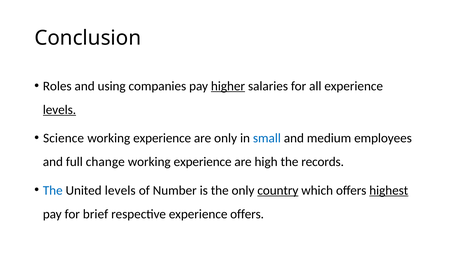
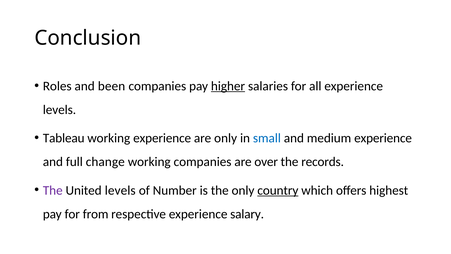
using: using -> been (112, 86)
levels underline: present -> none (59, 110)
Science: Science -> Tableau (64, 138)
medium employees: employees -> experience (383, 138)
experience: experience -> companies (203, 162)
high: high -> over (266, 162)
The colour: blue -> purple (53, 190)
highest underline: present -> none (389, 190)
brief: brief -> from (96, 214)
experience offers: offers -> salary (247, 214)
